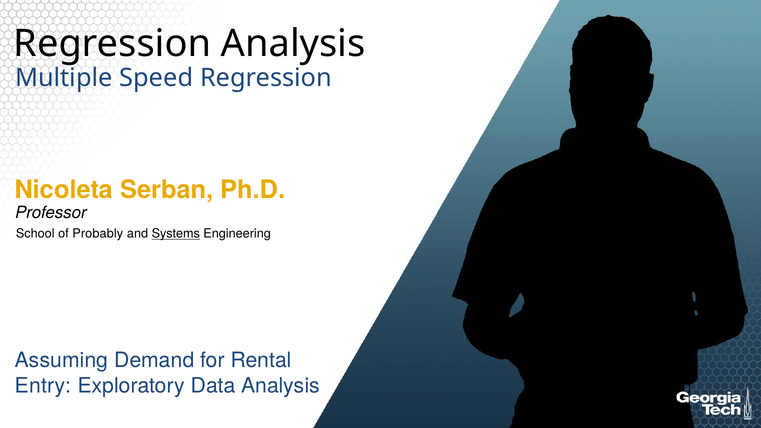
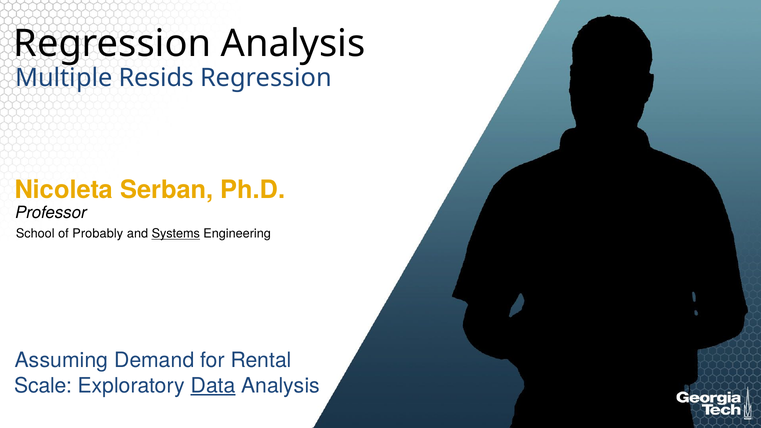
Speed: Speed -> Resids (156, 78)
Entry: Entry -> Scale (43, 386)
Data underline: none -> present (213, 386)
